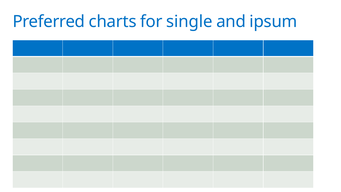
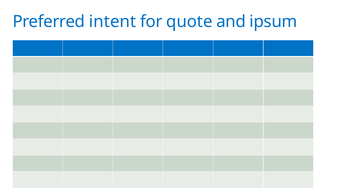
charts: charts -> intent (112, 21)
single: single -> quote (189, 21)
